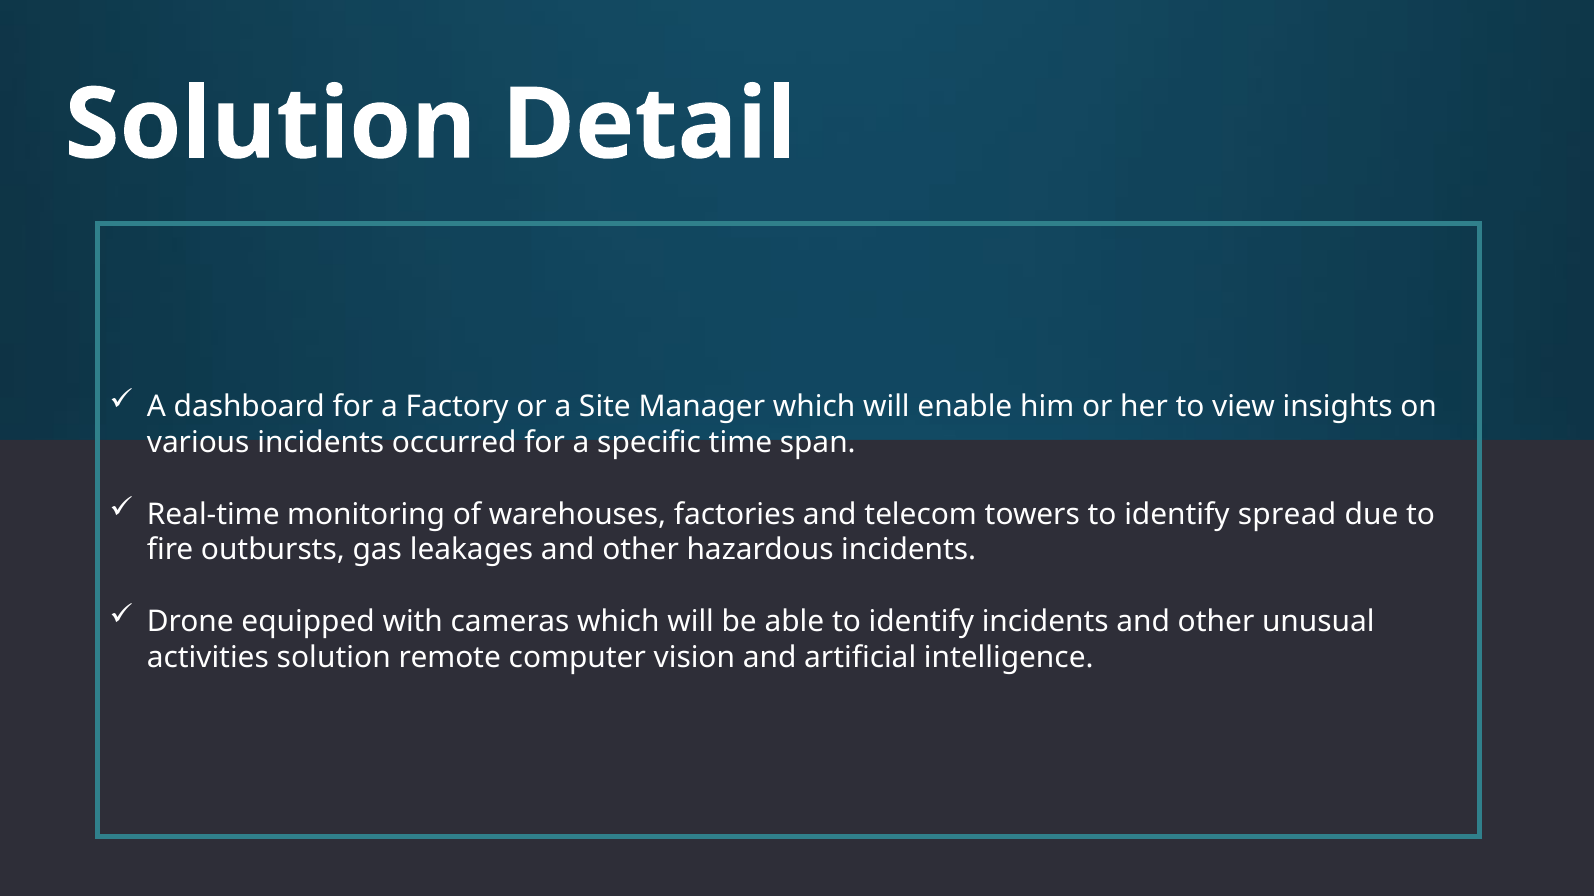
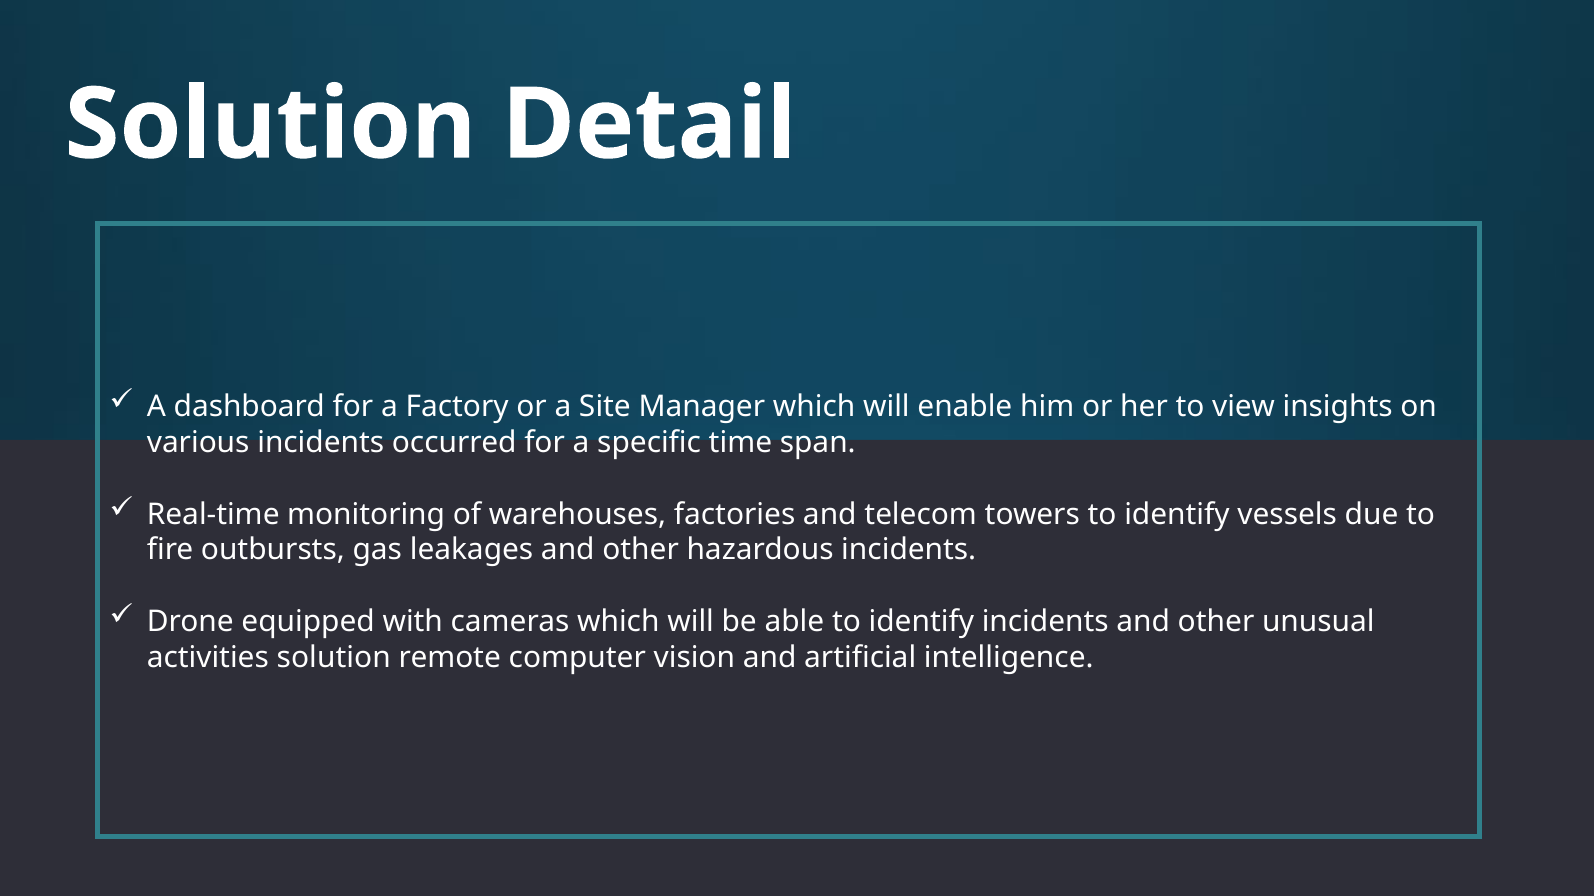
spread: spread -> vessels (1287, 515)
